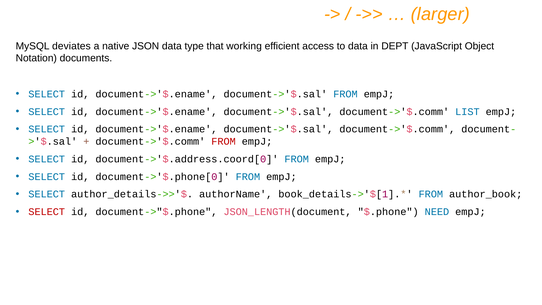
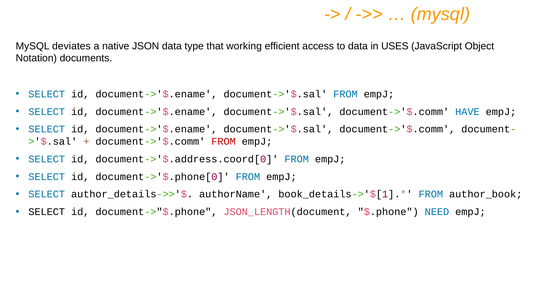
larger: larger -> mysql (440, 14)
DEPT: DEPT -> USES (395, 46)
LIST: LIST -> HAVE (467, 112)
SELECT colour: red -> black (47, 212)
